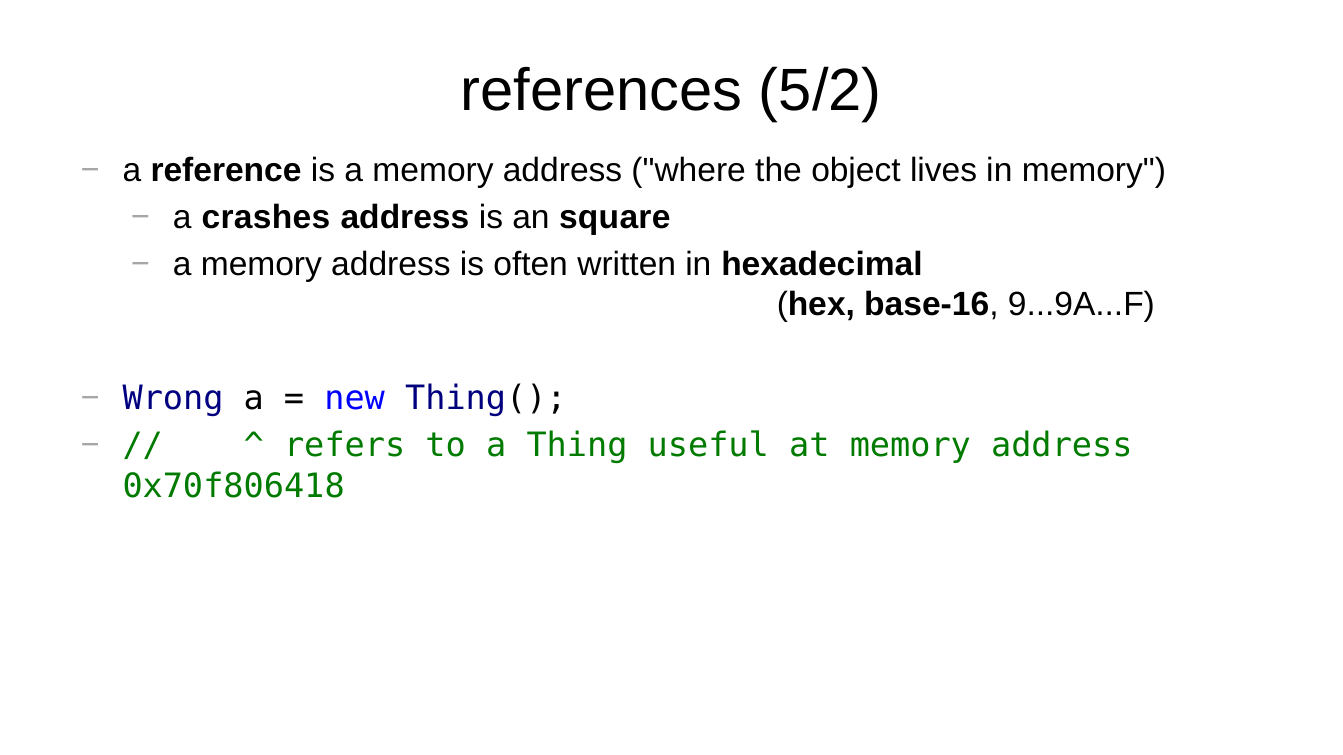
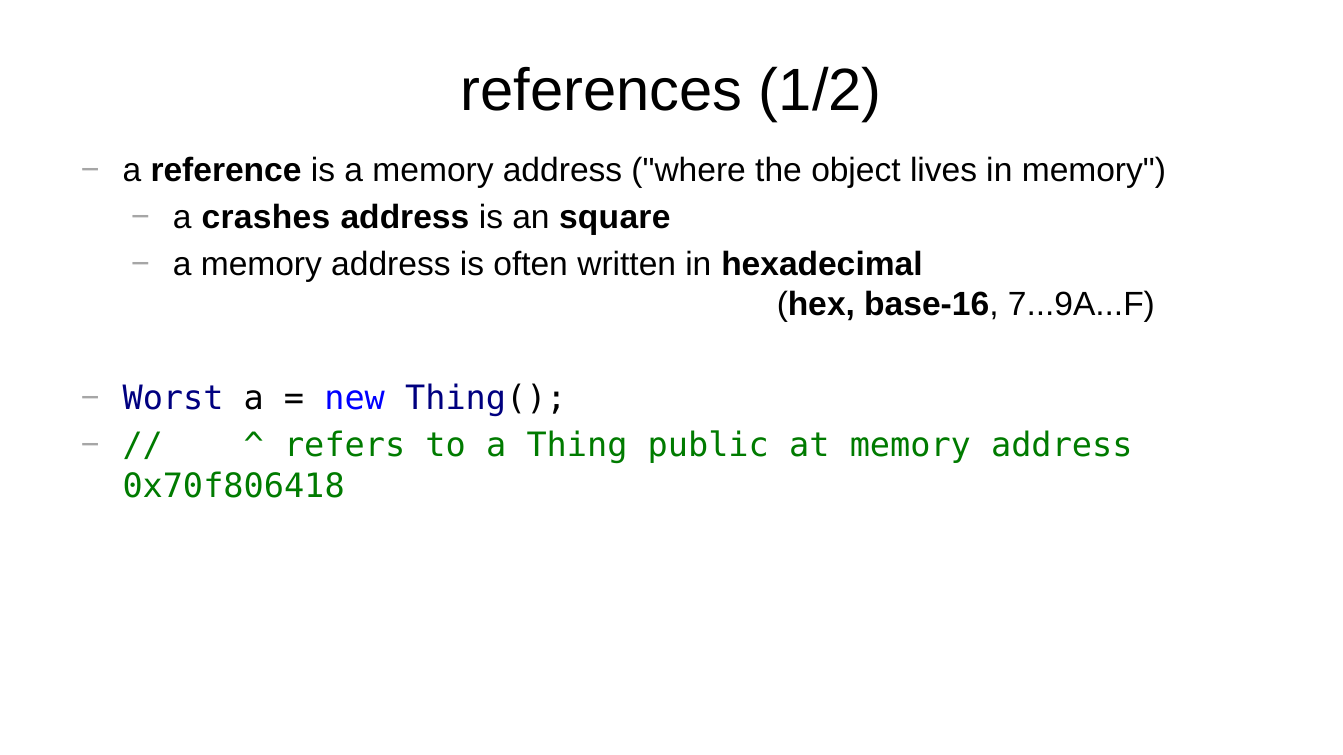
5/2: 5/2 -> 1/2 (820, 91)
9...9A...F: 9...9A...F -> 7...9A...F (1081, 305)
Wrong: Wrong -> Worst (173, 399)
useful: useful -> public (708, 446)
